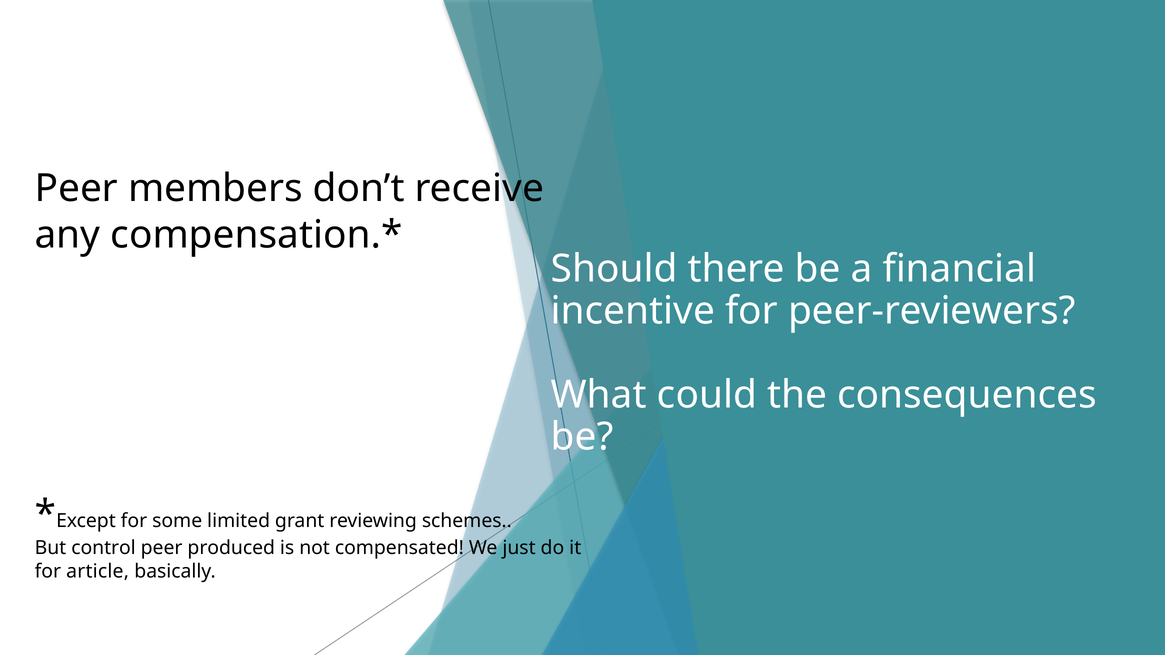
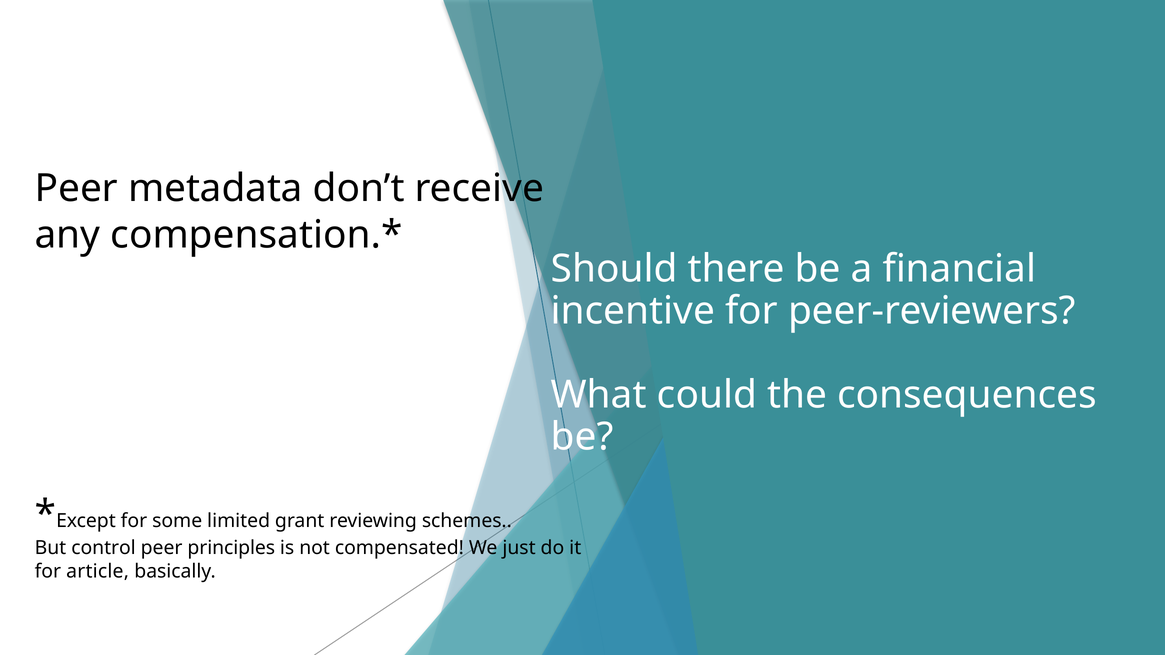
members: members -> metadata (215, 188)
produced: produced -> principles (231, 548)
